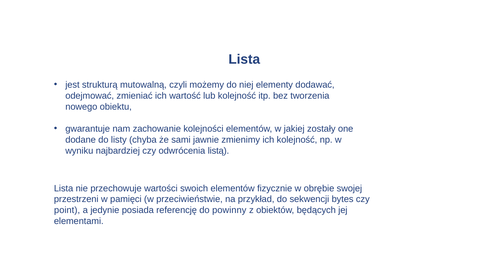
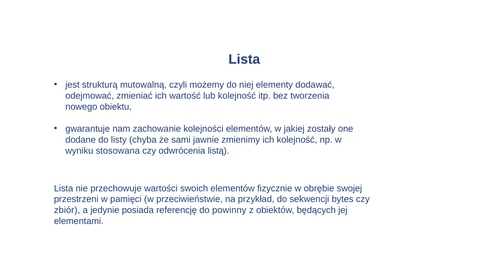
najbardziej: najbardziej -> stosowana (118, 151)
point: point -> zbiór (67, 210)
